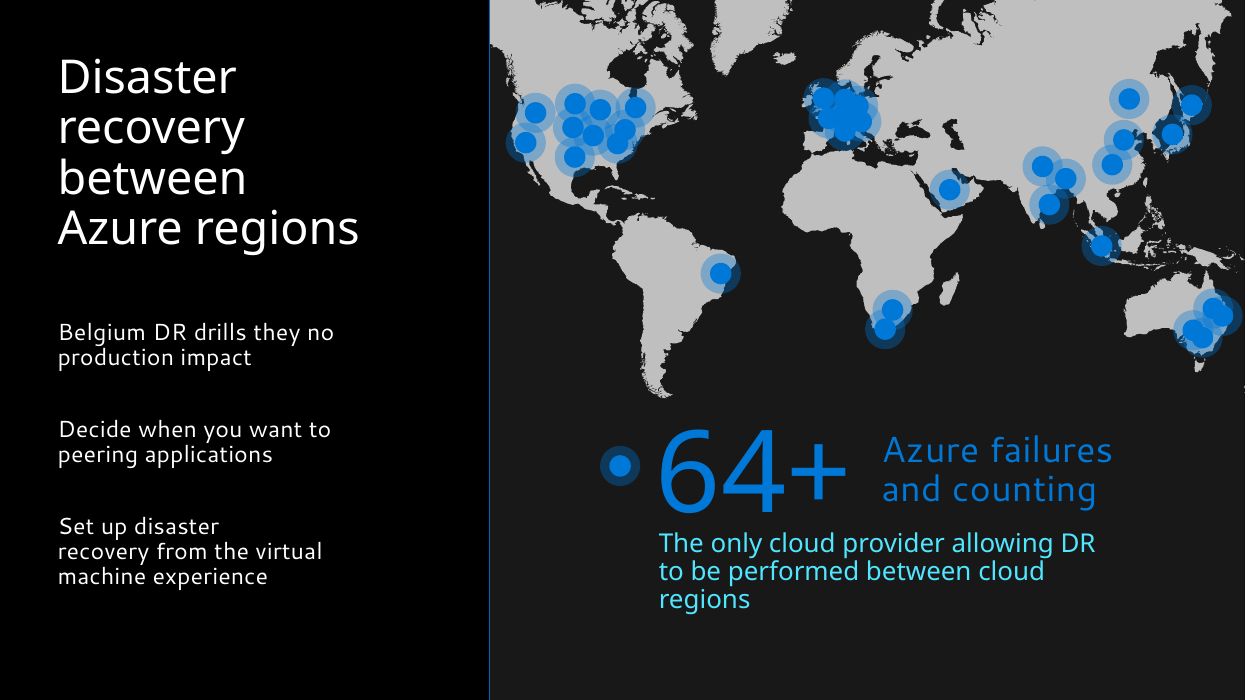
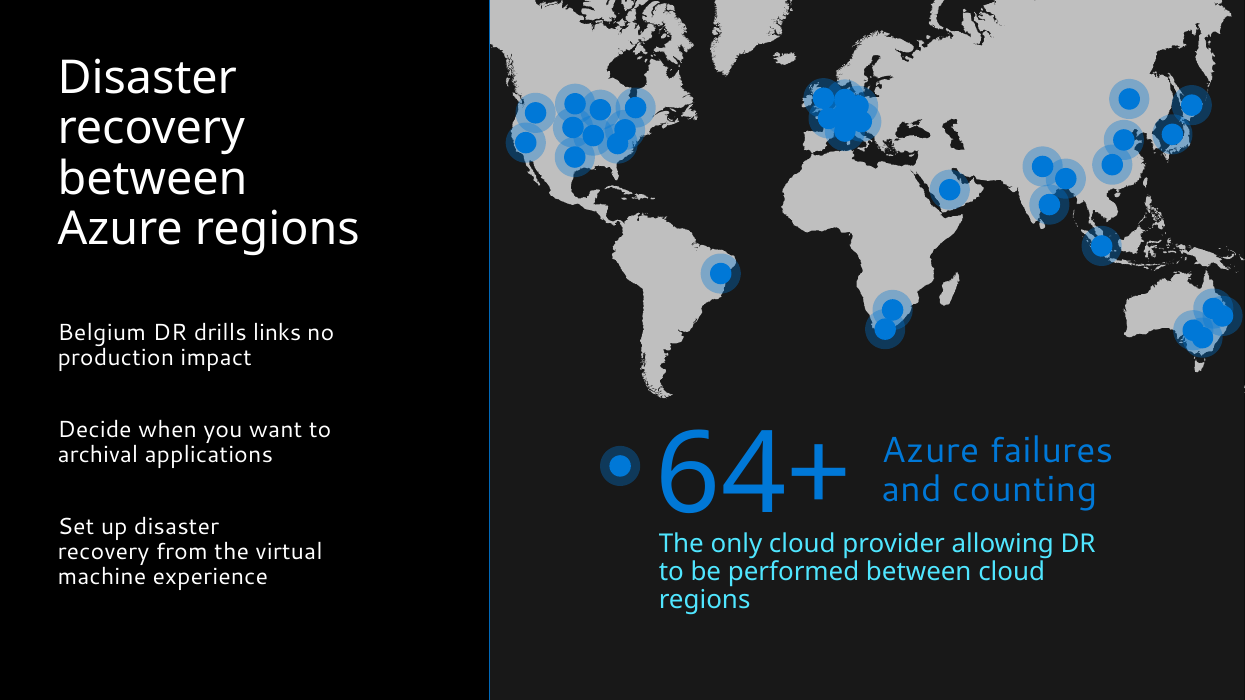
they: they -> links (277, 333)
peering: peering -> archival (98, 455)
